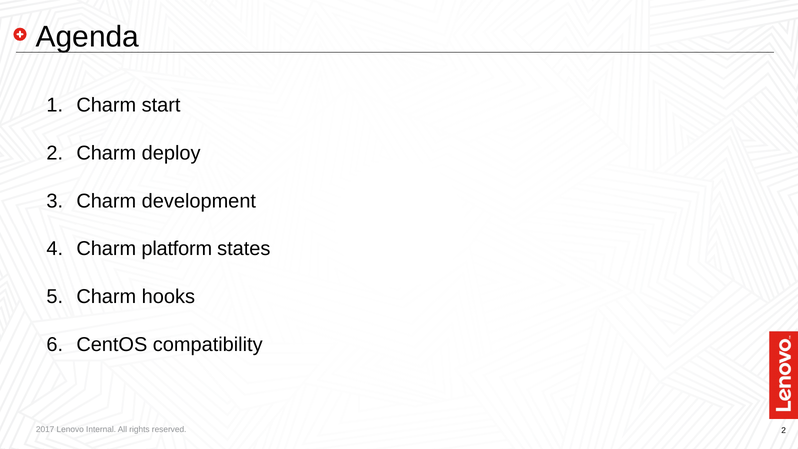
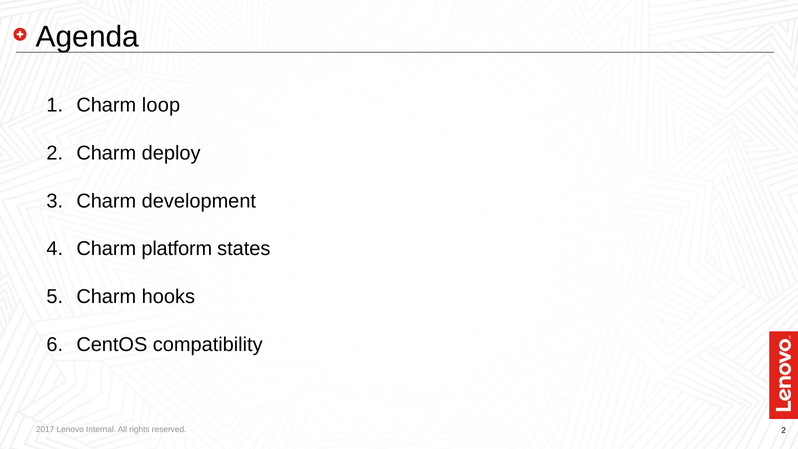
start: start -> loop (161, 105)
